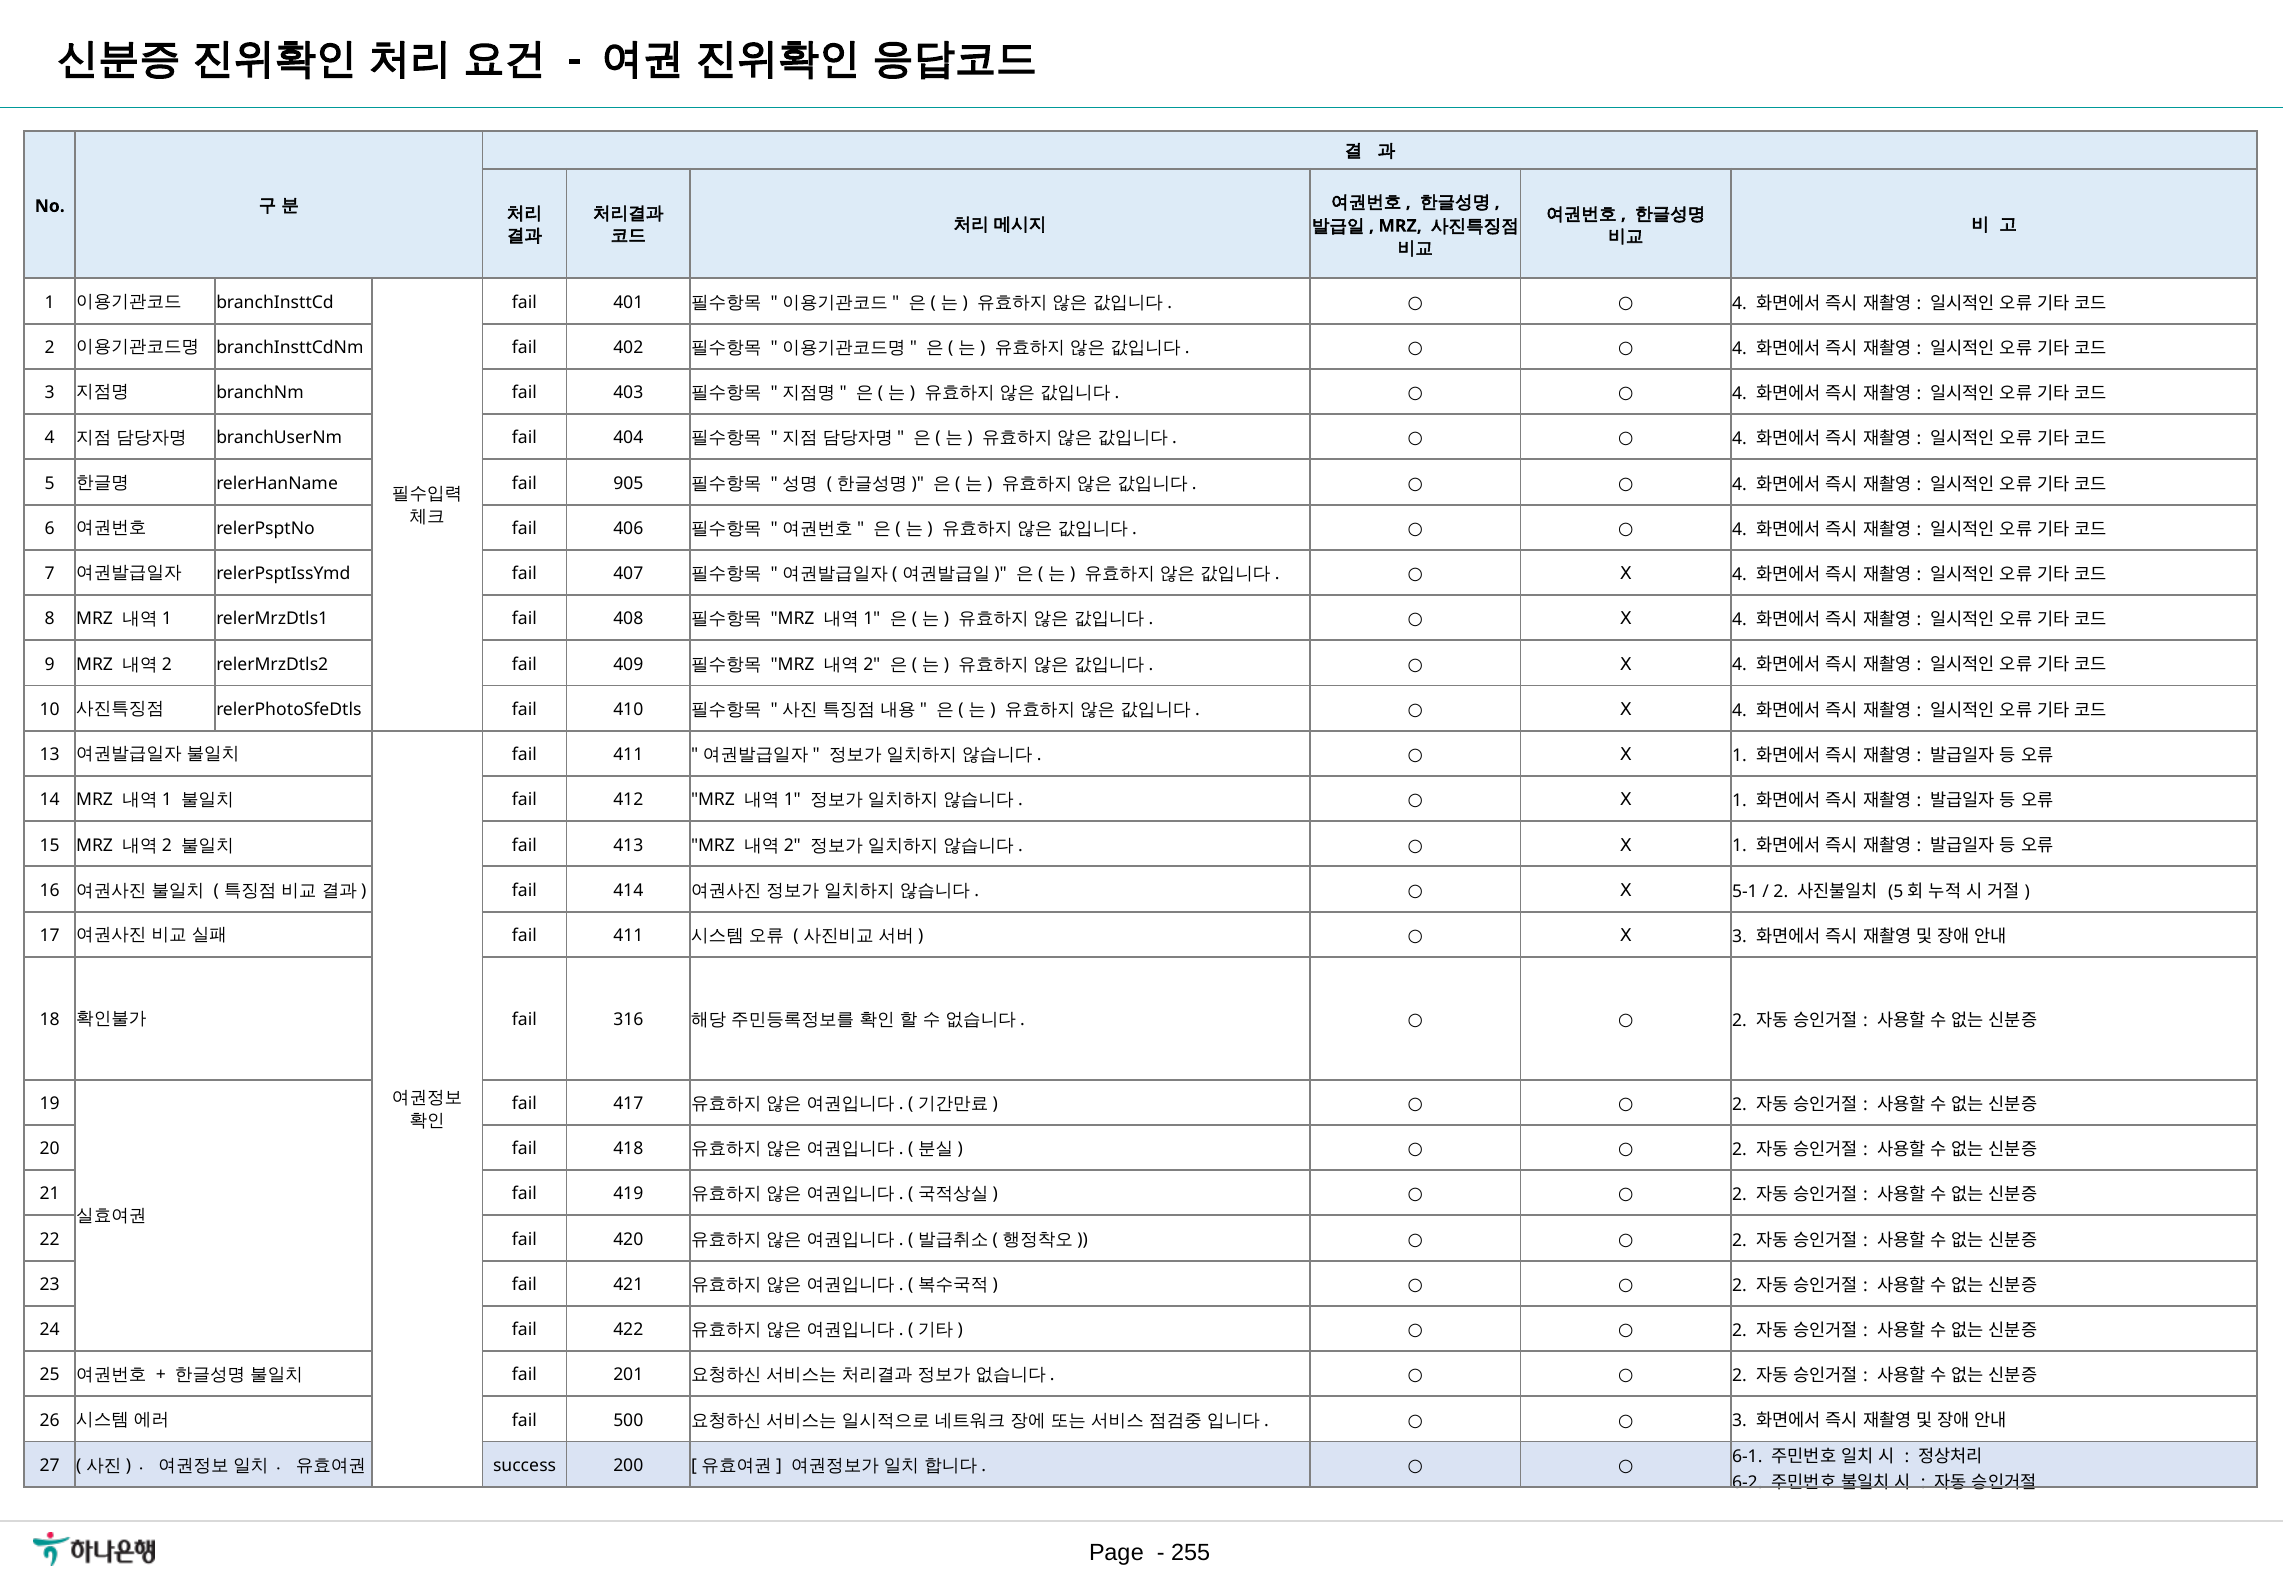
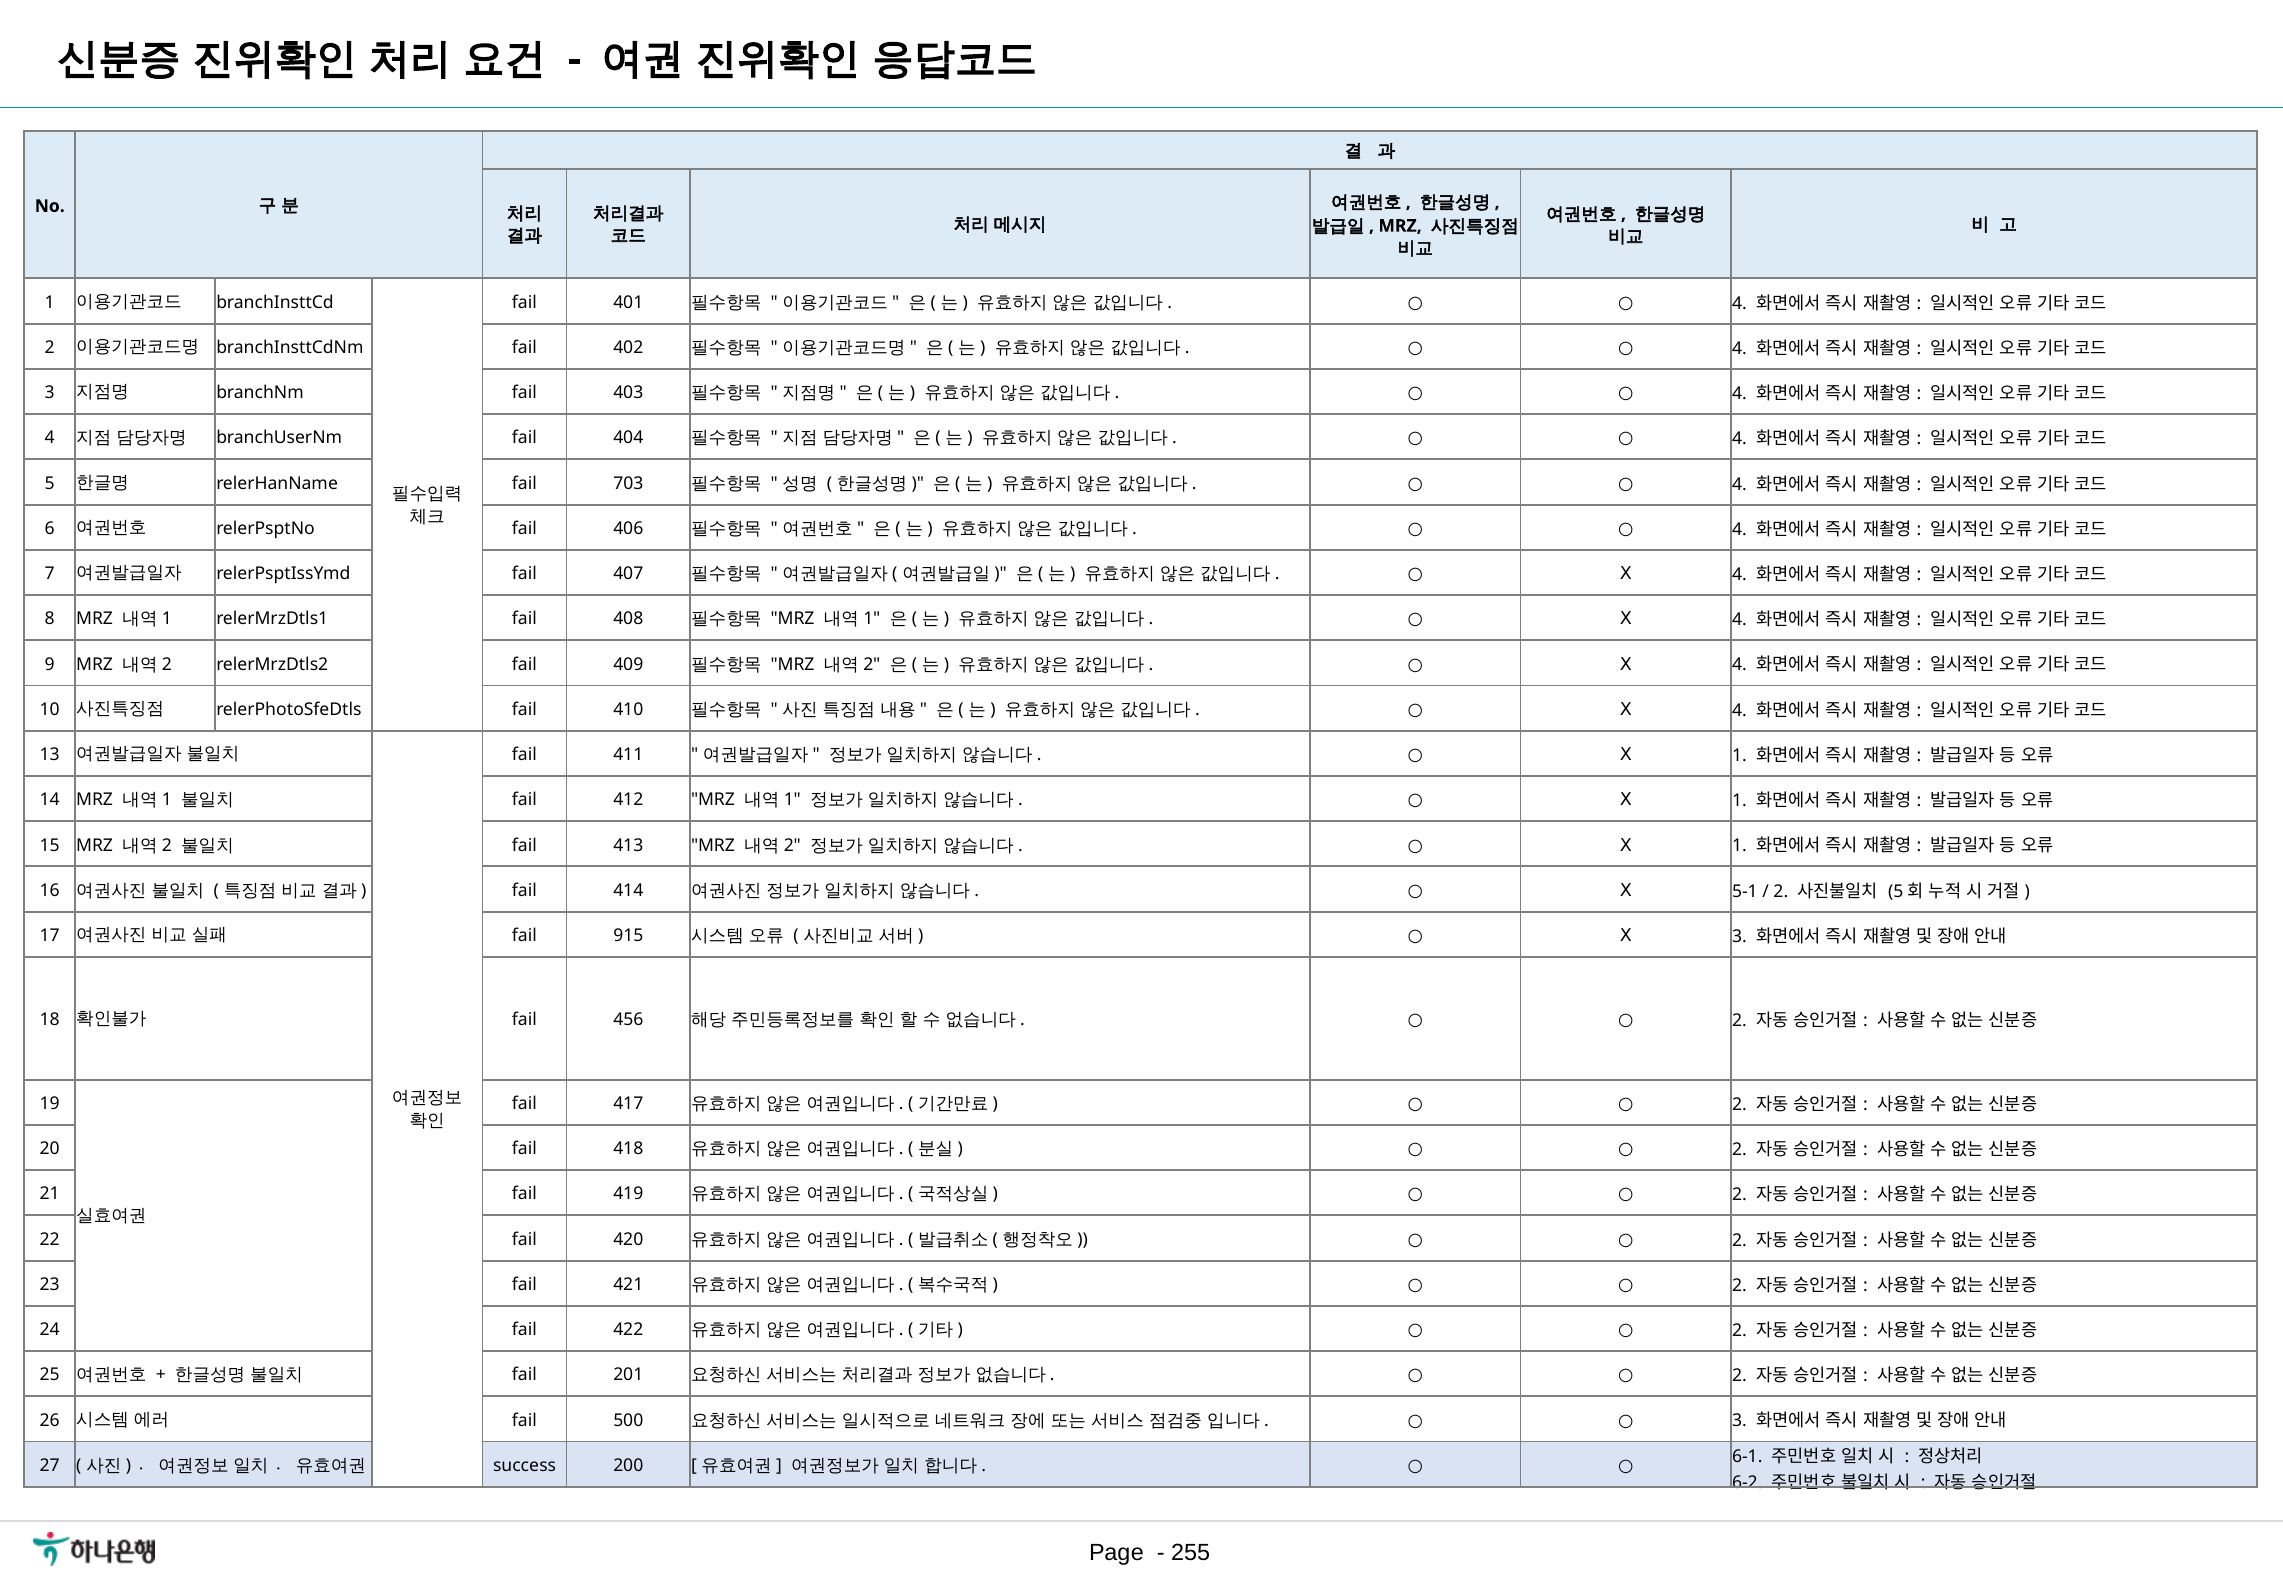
905: 905 -> 703 (628, 483)
411: 411 -> 915 (628, 935)
316: 316 -> 456 (628, 1019)
